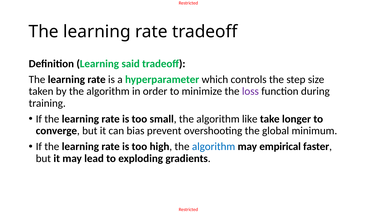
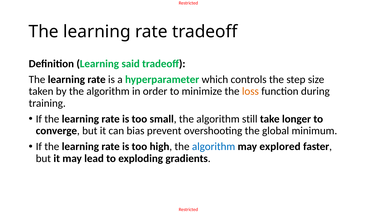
loss colour: purple -> orange (250, 91)
like: like -> still (250, 119)
empirical: empirical -> explored (280, 147)
